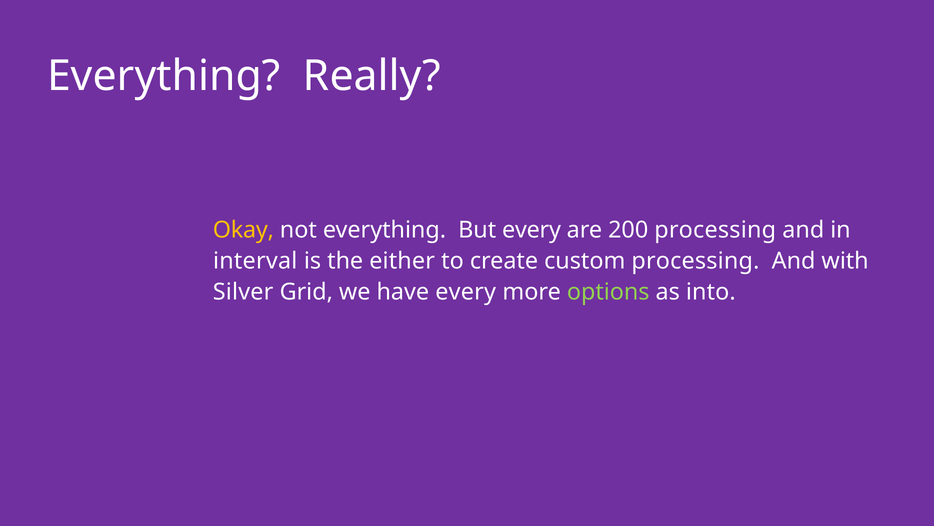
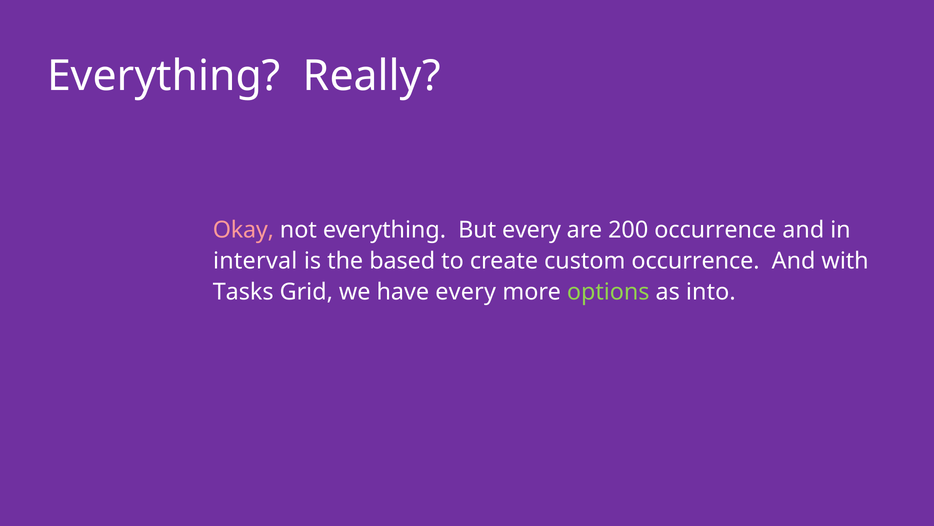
Okay colour: yellow -> pink (243, 230)
200 processing: processing -> occurrence (715, 230)
either: either -> based (402, 261)
custom processing: processing -> occurrence (696, 261)
Silver: Silver -> Tasks (243, 292)
